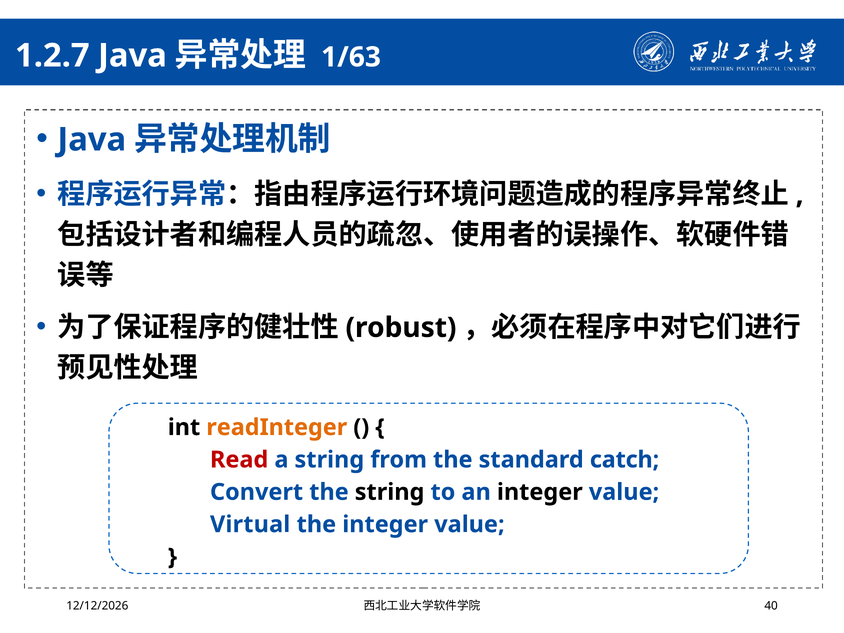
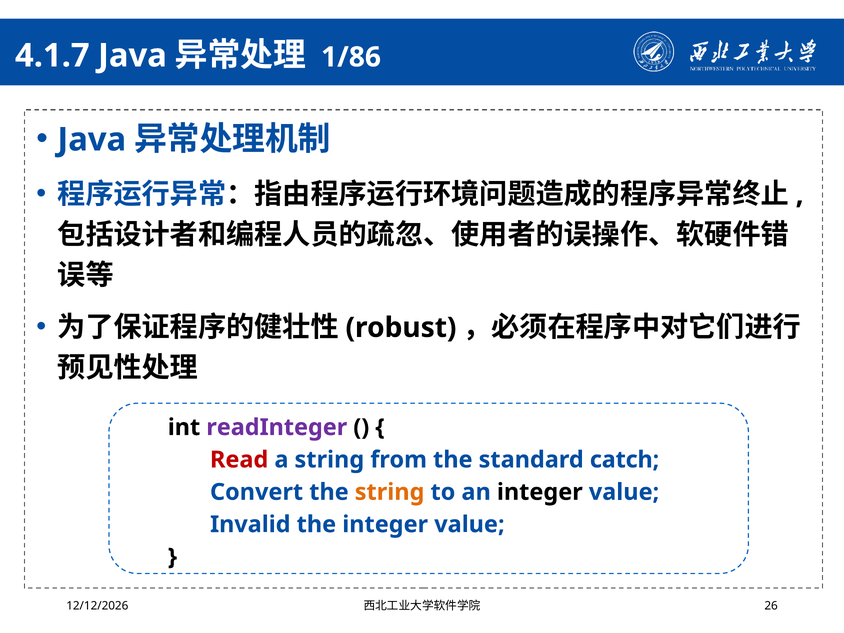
1.2.7: 1.2.7 -> 4.1.7 (52, 56)
1/63: 1/63 -> 1/86 (351, 57)
readInteger colour: orange -> purple (277, 427)
string colour: black -> orange (390, 492)
Virtual: Virtual -> Invalid (250, 524)
40: 40 -> 26 (771, 606)
